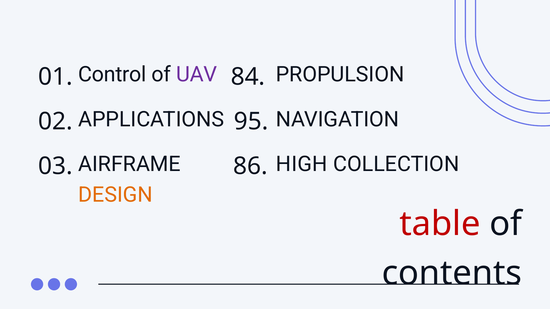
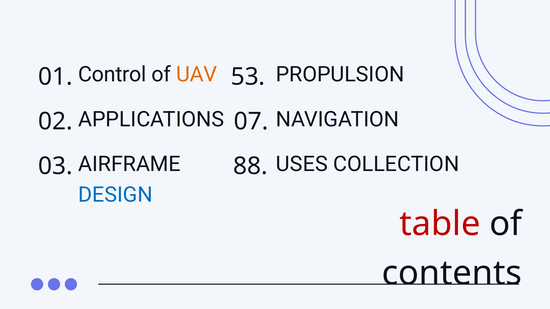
UAV colour: purple -> orange (197, 75)
84: 84 -> 53 (248, 77)
95: 95 -> 07 (251, 122)
HIGH: HIGH -> USES (302, 164)
86: 86 -> 88 (251, 166)
DESIGN colour: orange -> blue (115, 195)
